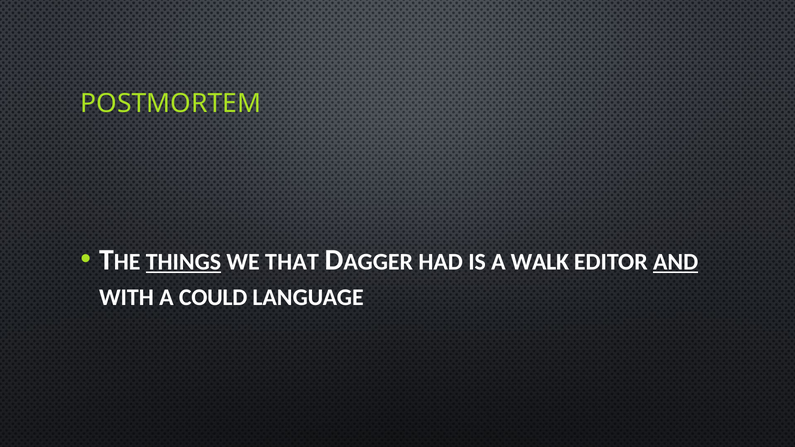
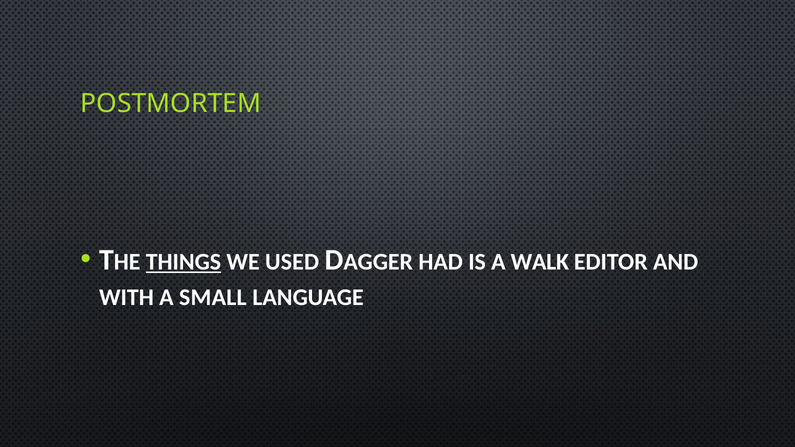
THAT: THAT -> USED (292, 262)
AND underline: present -> none (676, 262)
COULD: COULD -> SMALL (213, 298)
